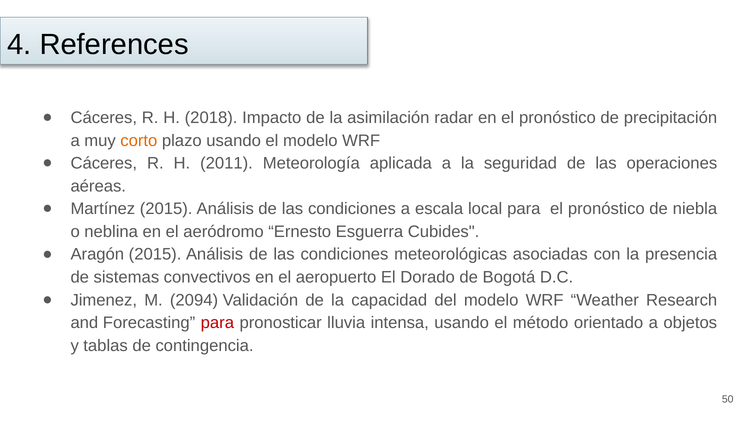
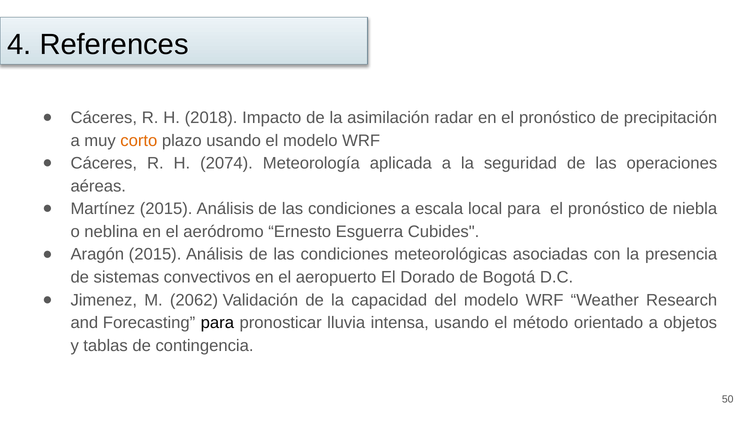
2011: 2011 -> 2074 (227, 164)
2094: 2094 -> 2062 (194, 300)
para colour: red -> black (217, 323)
